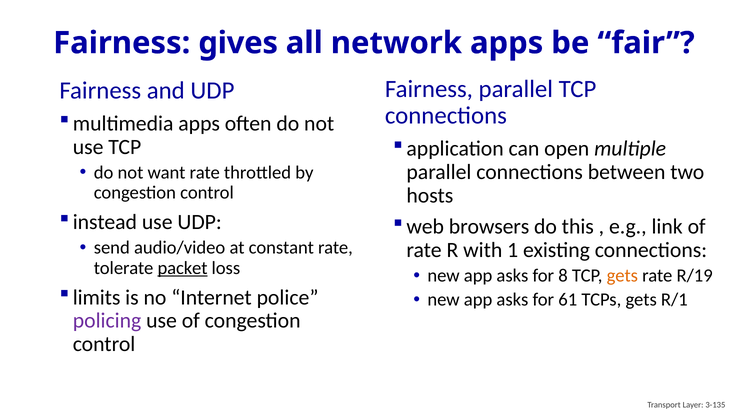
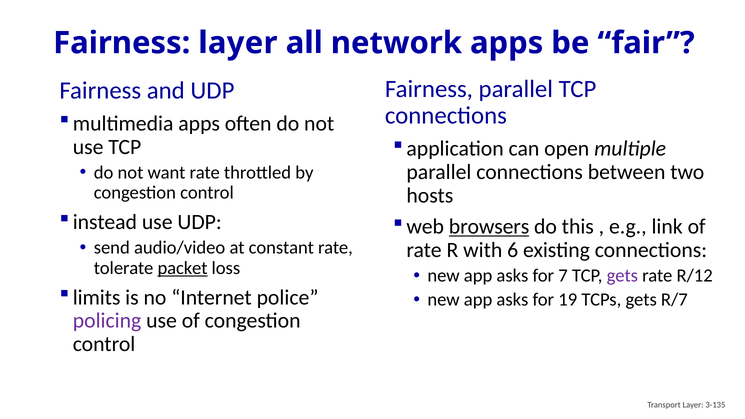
Fairness gives: gives -> layer (238, 43)
browsers underline: none -> present (489, 227)
1: 1 -> 6 (513, 250)
8: 8 -> 7 (563, 276)
gets colour: orange -> purple (622, 276)
R/19: R/19 -> R/12 (695, 276)
61: 61 -> 19 (568, 300)
R/1: R/1 -> R/7 (674, 300)
